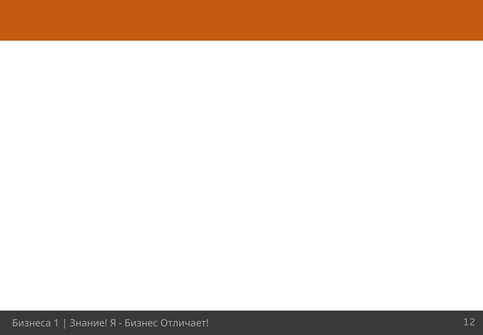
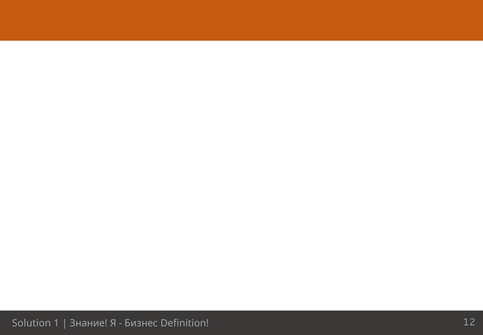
Бизнеса: Бизнеса -> Solution (31, 323)
Отличает: Отличает -> Definition (185, 323)
